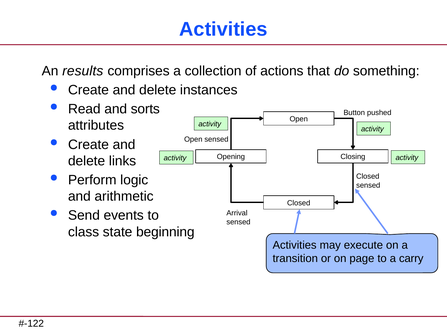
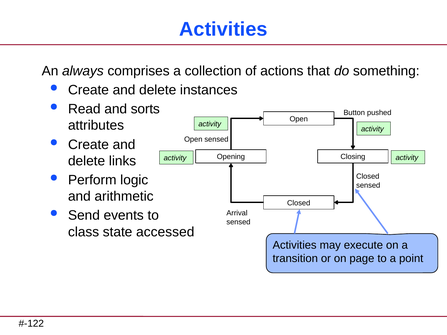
results: results -> always (83, 71)
beginning: beginning -> accessed (165, 232)
carry: carry -> point (411, 259)
